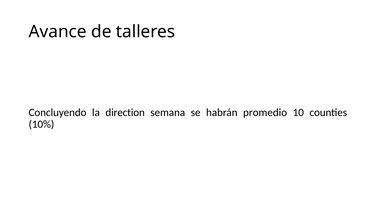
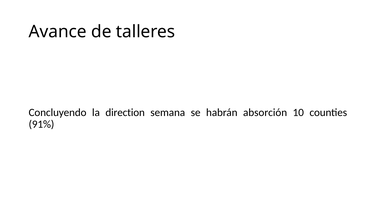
promedio: promedio -> absorción (265, 112)
10%: 10% -> 91% (41, 124)
